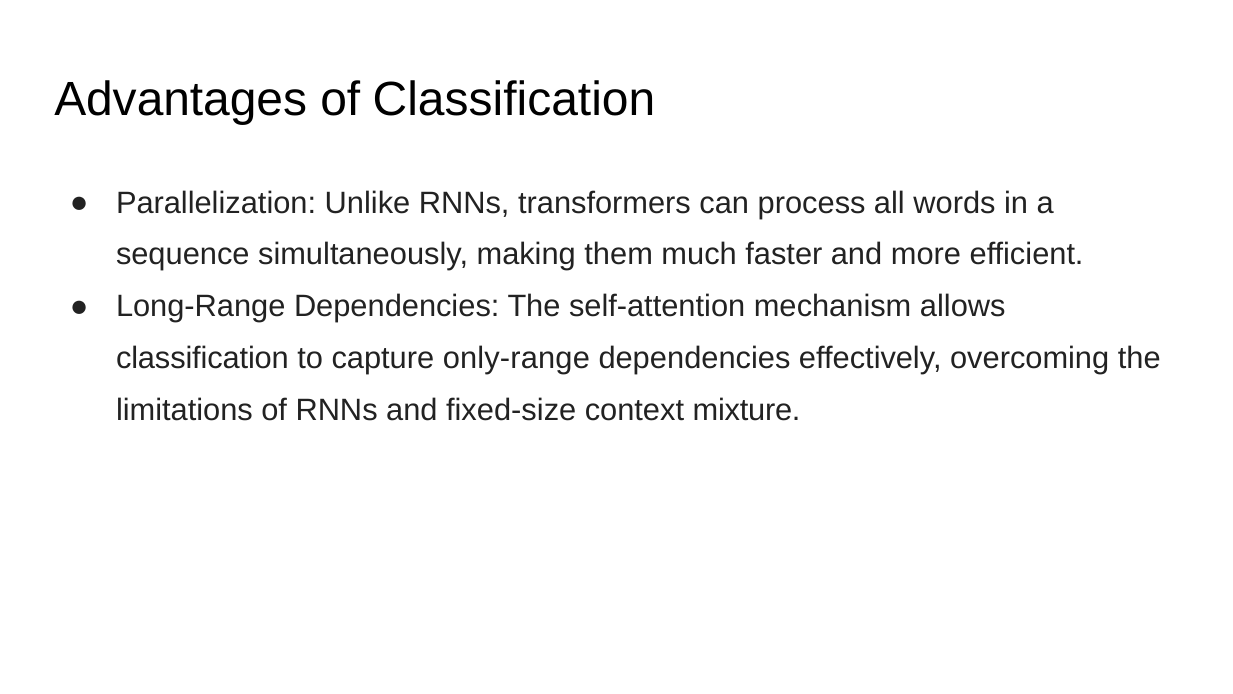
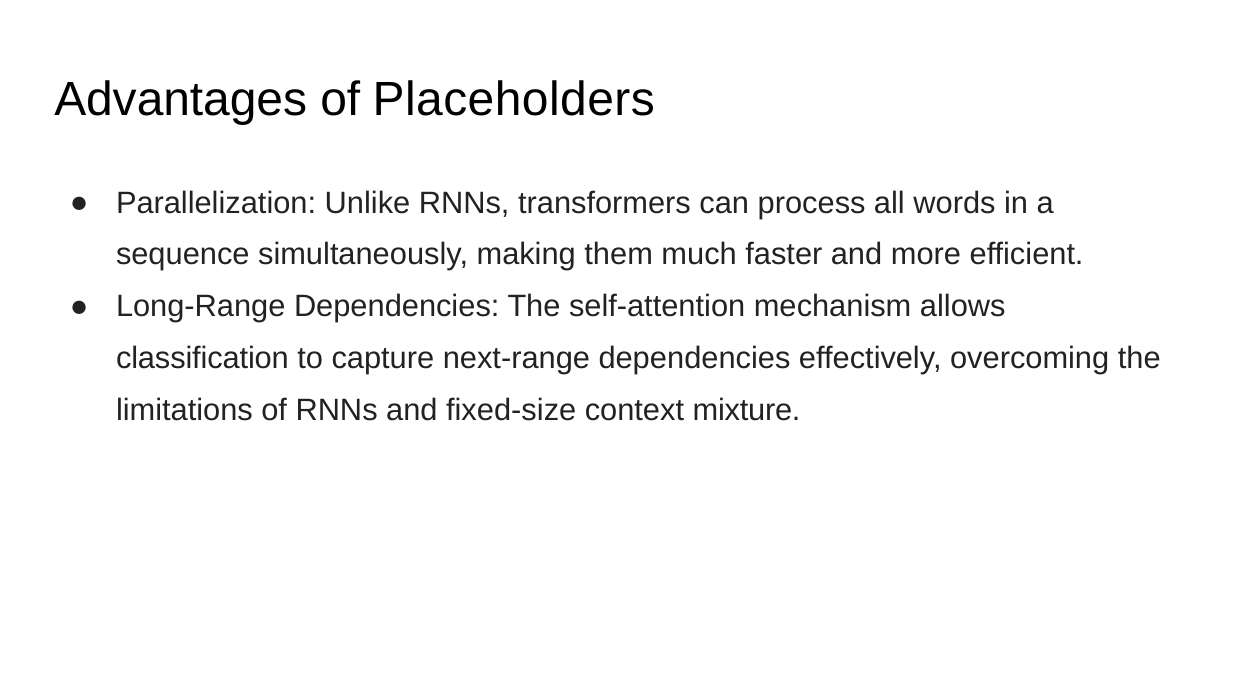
of Classification: Classification -> Placeholders (514, 100)
only-range: only-range -> next-range (516, 358)
